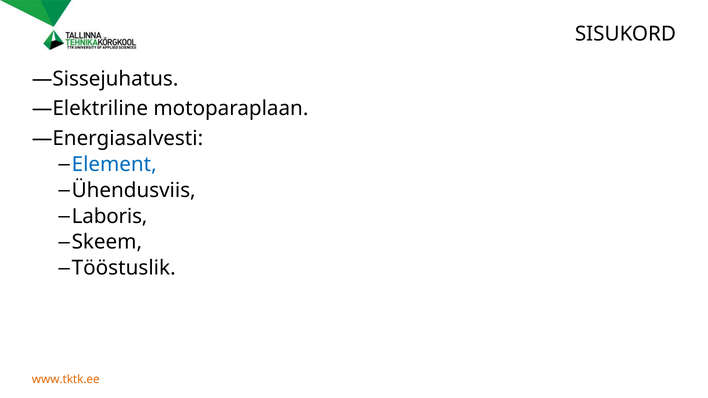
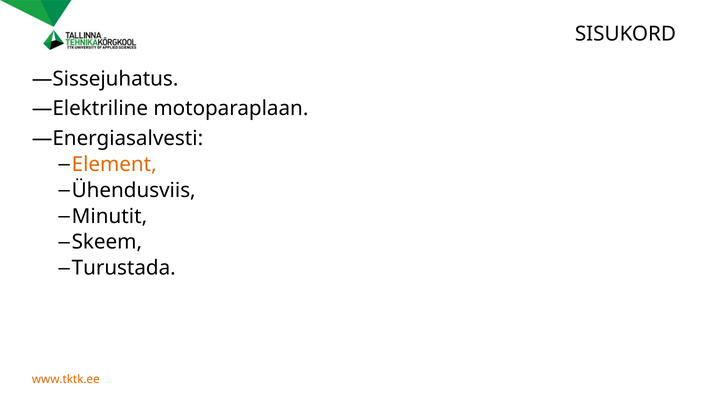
Element colour: blue -> orange (114, 164)
Laboris: Laboris -> Minutit (109, 216)
Tööstuslik: Tööstuslik -> Turustada (124, 268)
